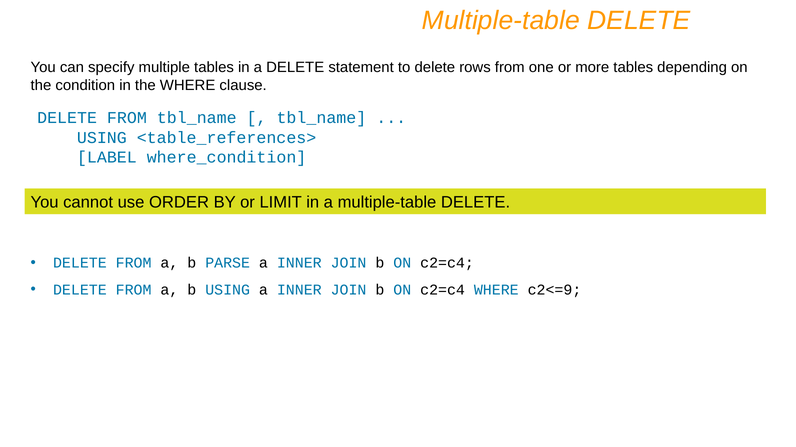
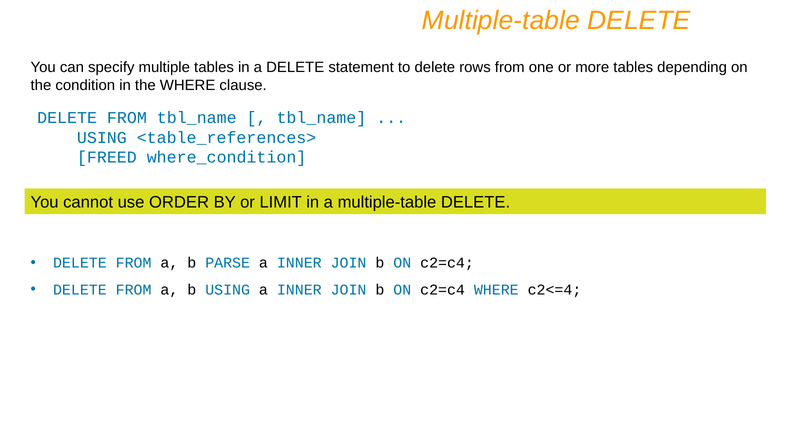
LABEL: LABEL -> FREED (107, 158)
c2<=9: c2<=9 -> c2<=4 (554, 290)
